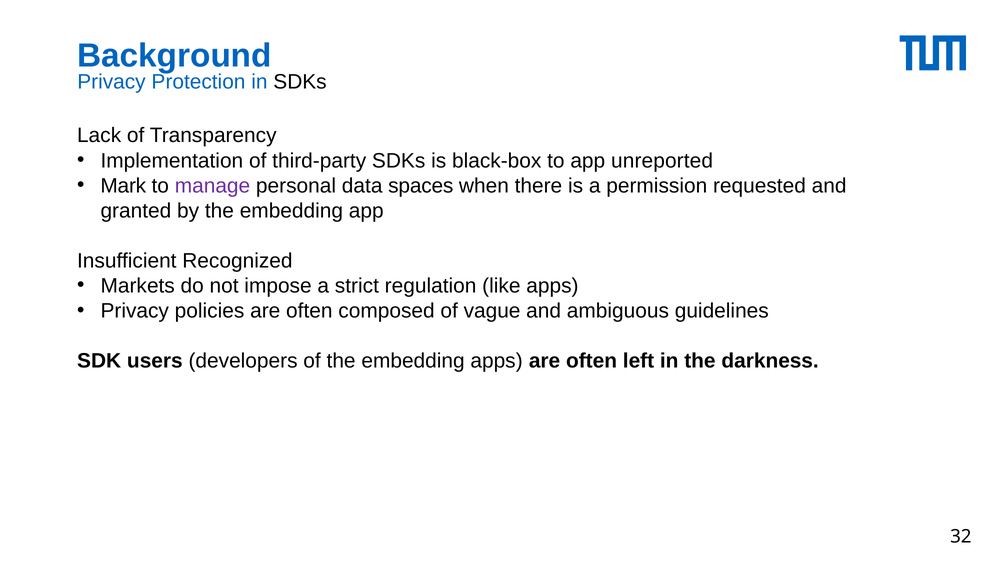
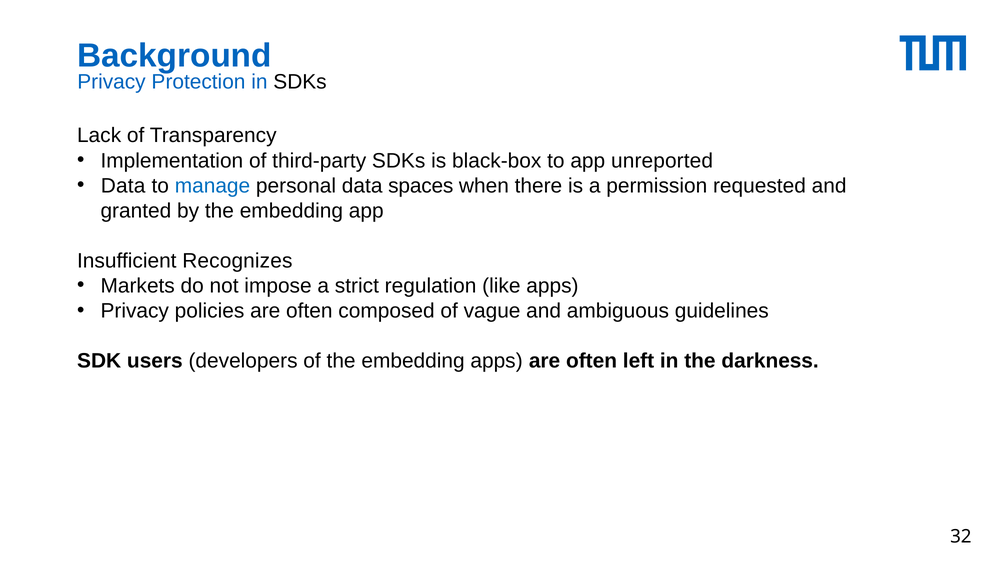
Mark: Mark -> Data (123, 186)
manage colour: purple -> blue (213, 186)
Recognized: Recognized -> Recognizes (237, 261)
